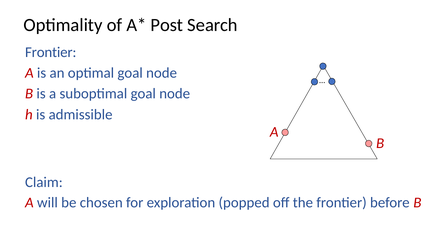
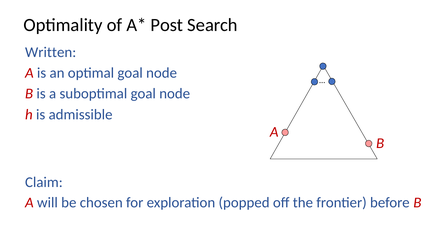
Frontier: Frontier -> Written (51, 52)
